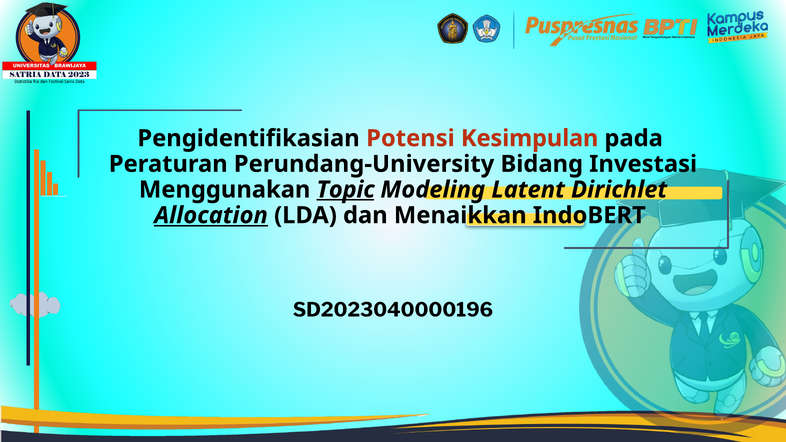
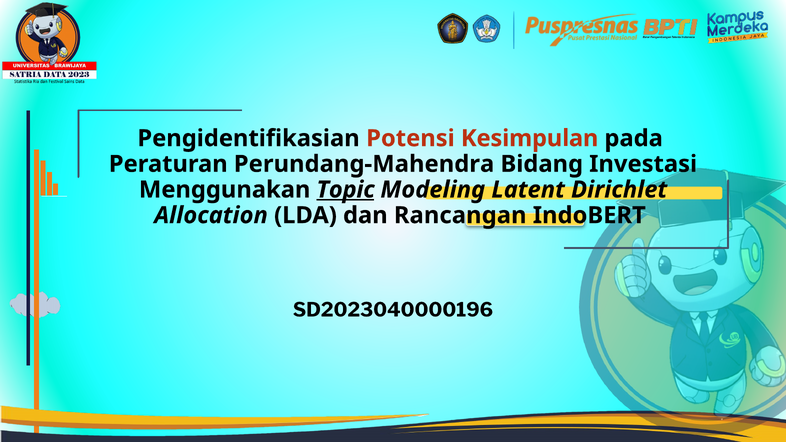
Perundang-University: Perundang-University -> Perundang-Mahendra (364, 164)
Allocation underline: present -> none (211, 215)
Menaikkan: Menaikkan -> Rancangan (460, 215)
